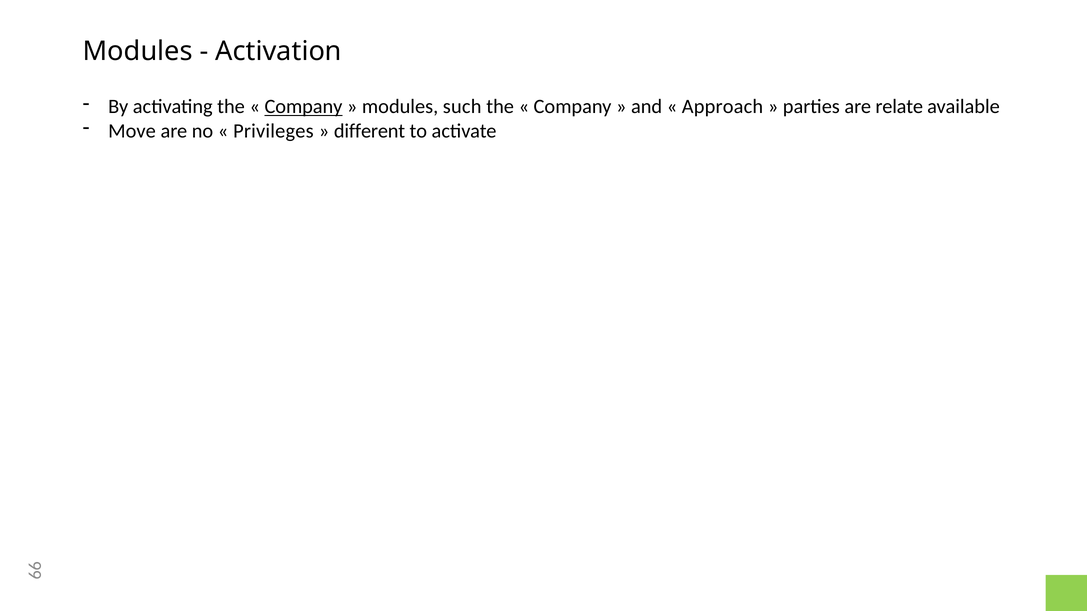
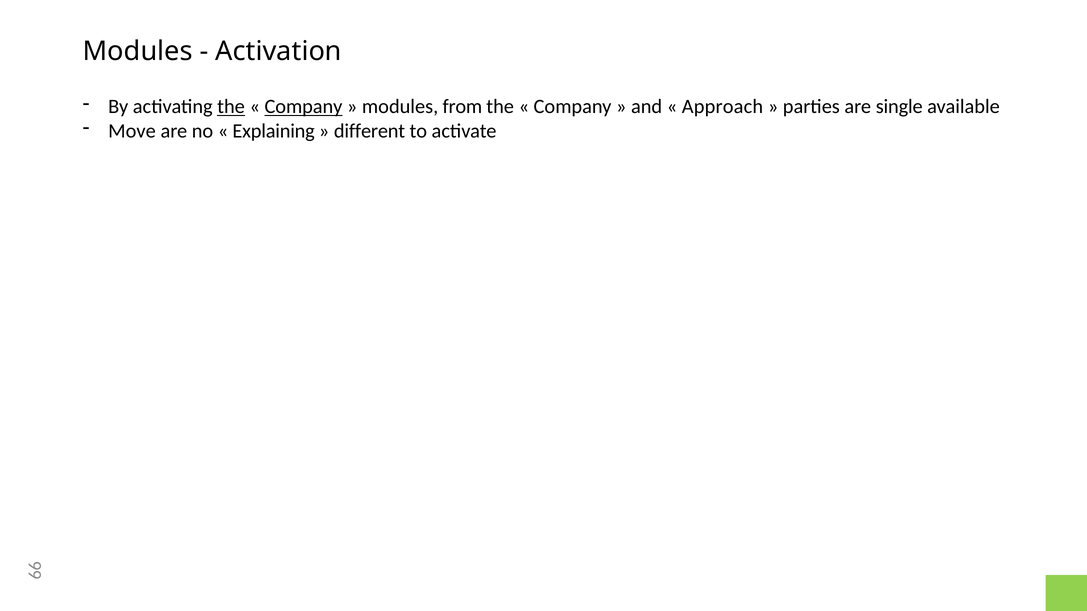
the underline: none -> present (231, 107)
such: such -> from (462, 107)
relate: relate -> single (899, 107)
Privileges: Privileges -> Explaining (274, 131)
